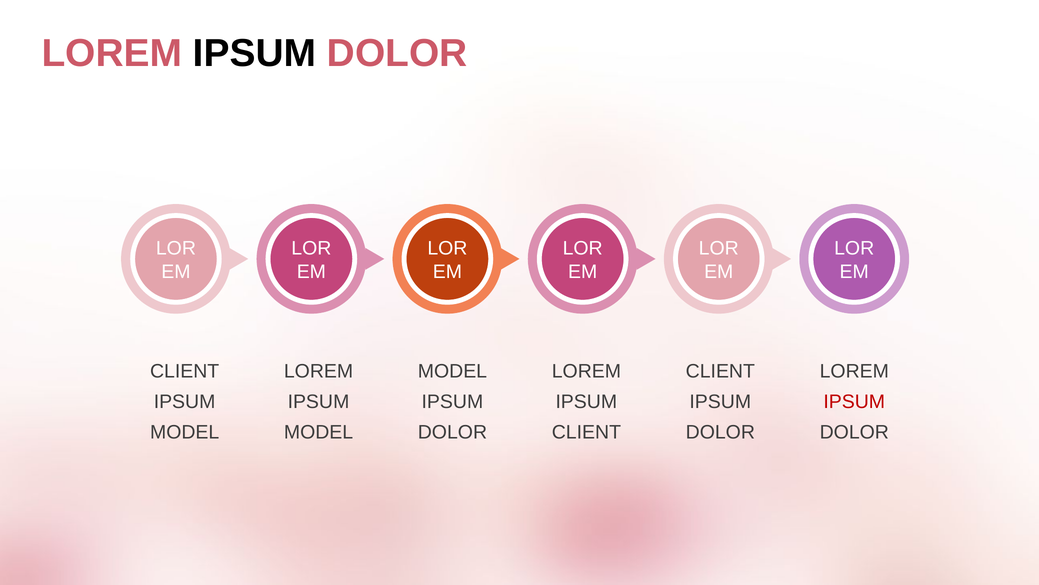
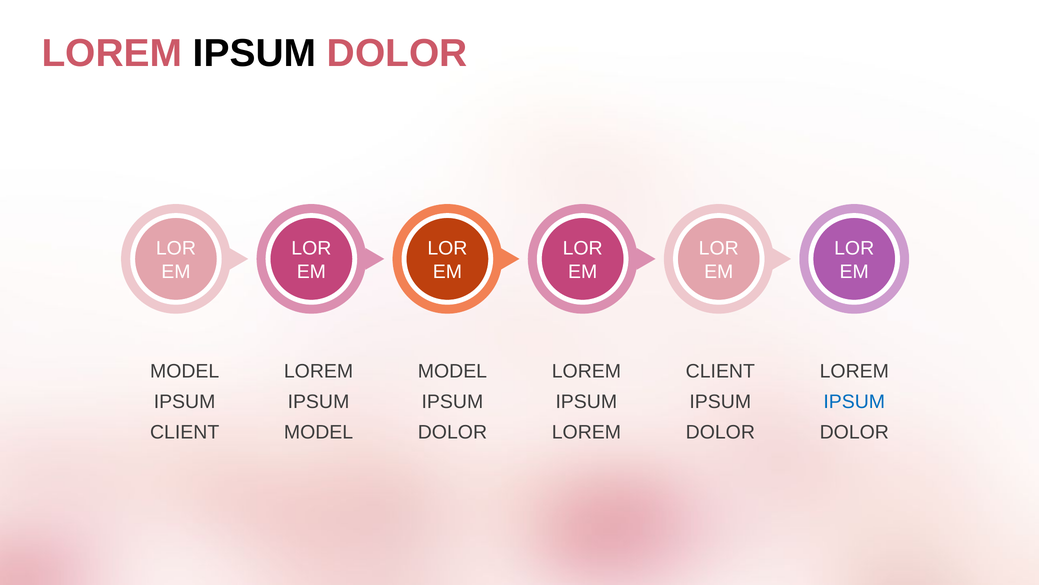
CLIENT: CLIENT -> MODEL (185, 371)
IPSUM colour: red -> blue (854, 401)
MODEL: MODEL -> CLIENT (185, 432)
CLIENT: CLIENT -> LOREM (586, 432)
